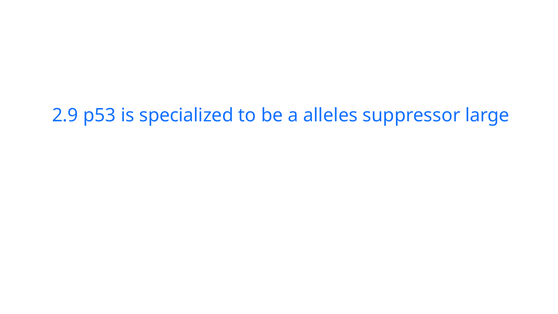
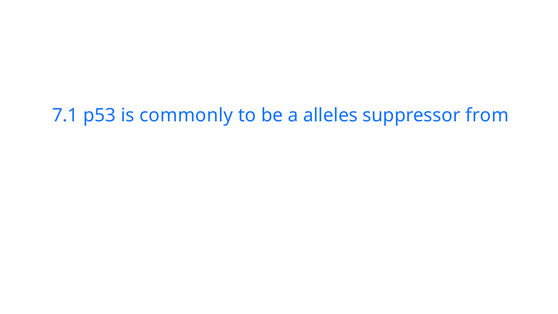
2.9: 2.9 -> 7.1 (65, 115)
specialized: specialized -> commonly (186, 115)
large: large -> from (487, 115)
